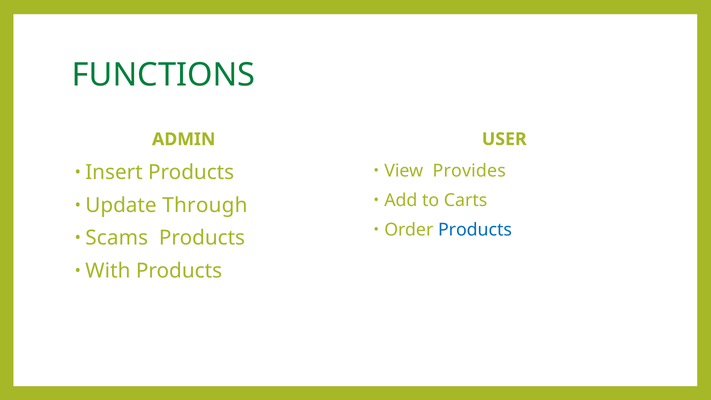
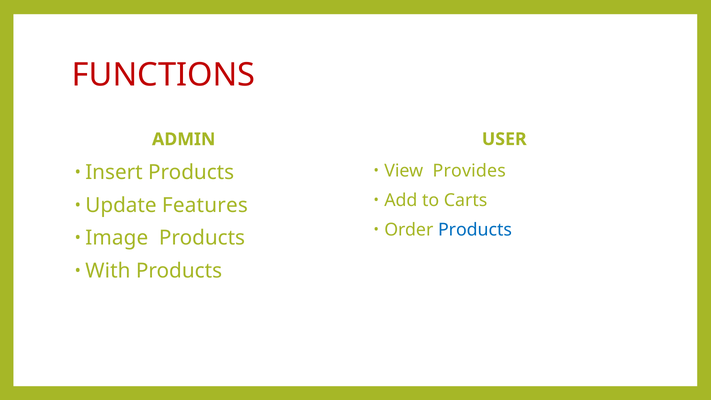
FUNCTIONS colour: green -> red (164, 75)
Through: Through -> Features (205, 205)
Scams: Scams -> Image (117, 238)
